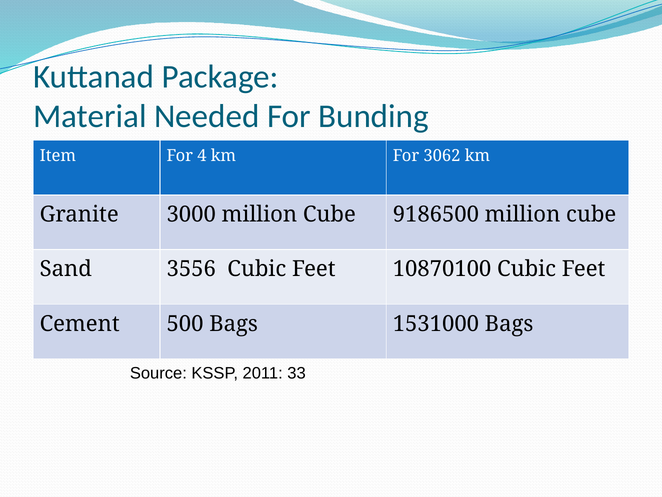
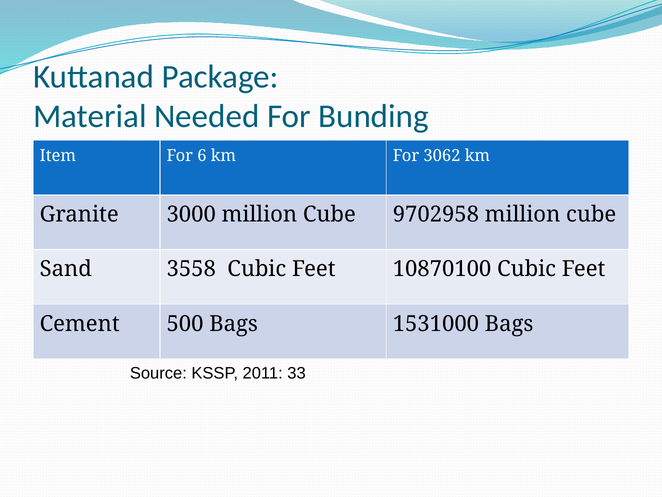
4: 4 -> 6 (202, 156)
9186500: 9186500 -> 9702958 (436, 214)
3556: 3556 -> 3558 (191, 269)
